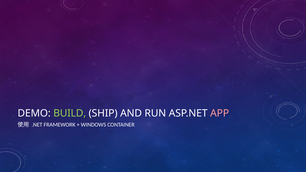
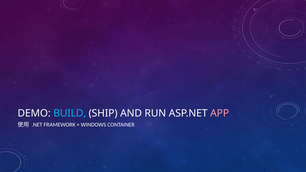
BUILD colour: light green -> light blue (70, 113)
